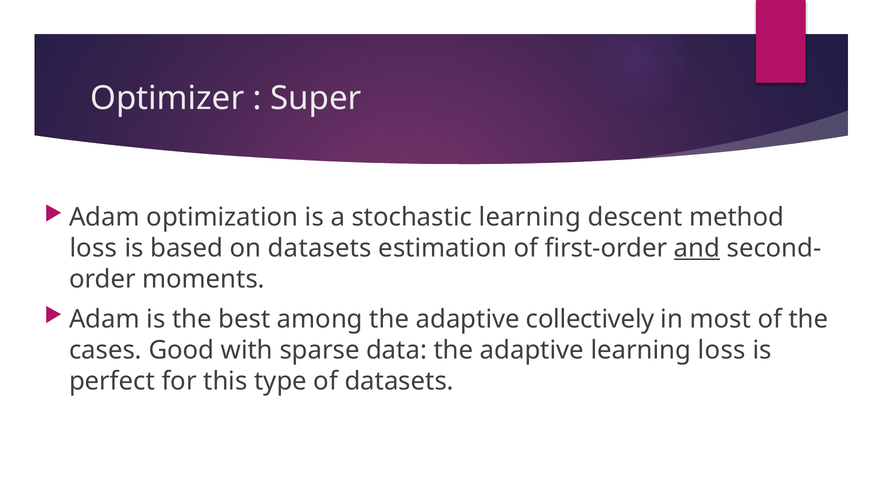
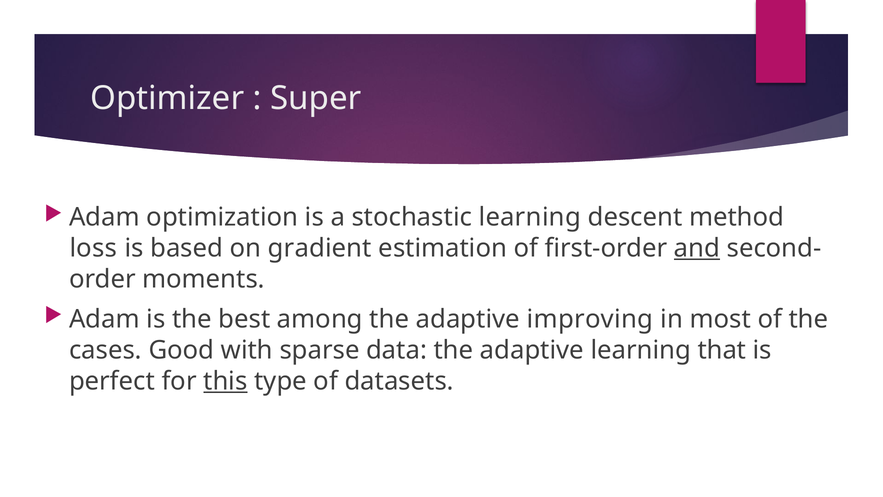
on datasets: datasets -> gradient (320, 248)
collectively: collectively -> improving (590, 319)
learning loss: loss -> that (722, 350)
this underline: none -> present (225, 381)
